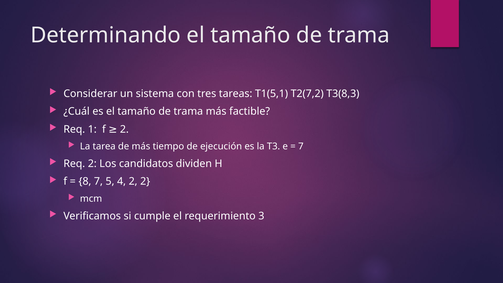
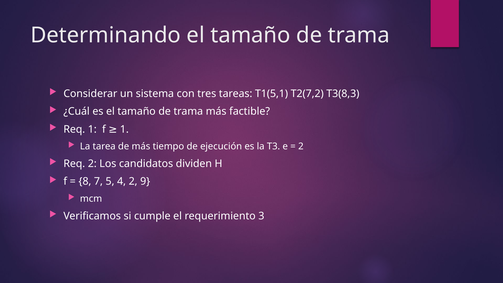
f 2: 2 -> 1 (124, 129)
7: 7 -> 2 (301, 146)
2 2: 2 -> 9 (145, 181)
